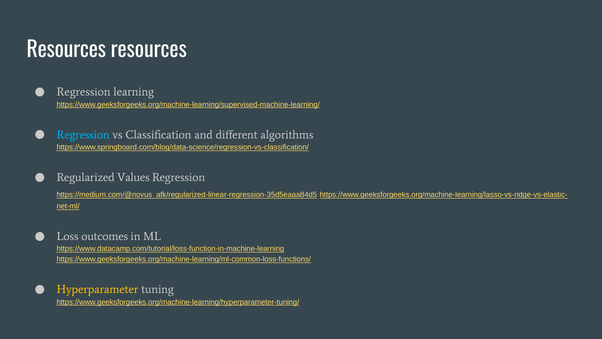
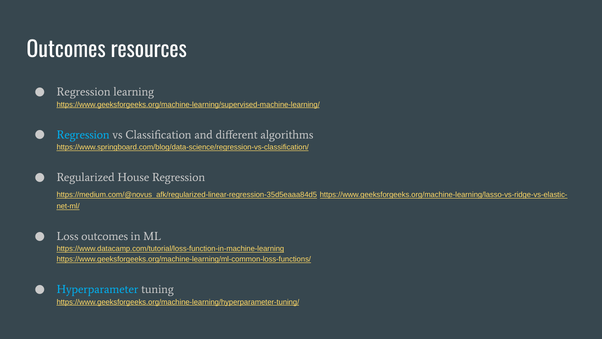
Resources: Resources -> Outcomes (66, 50)
Values: Values -> House (133, 177)
Hyperparameter colour: yellow -> light blue (97, 289)
